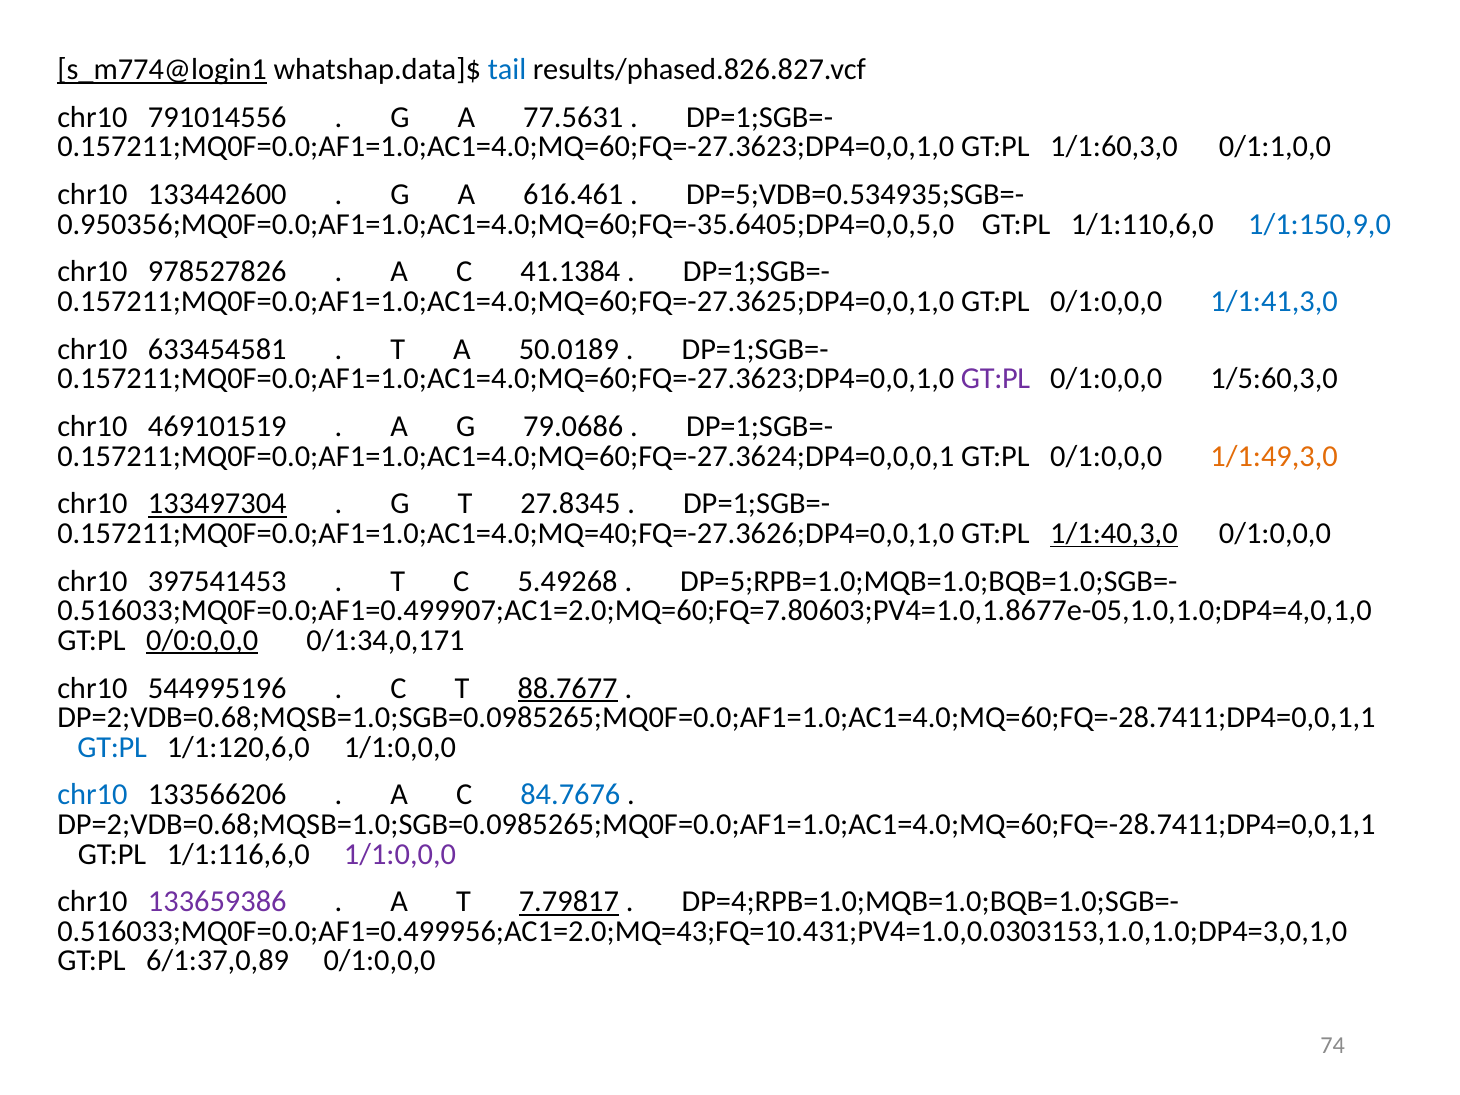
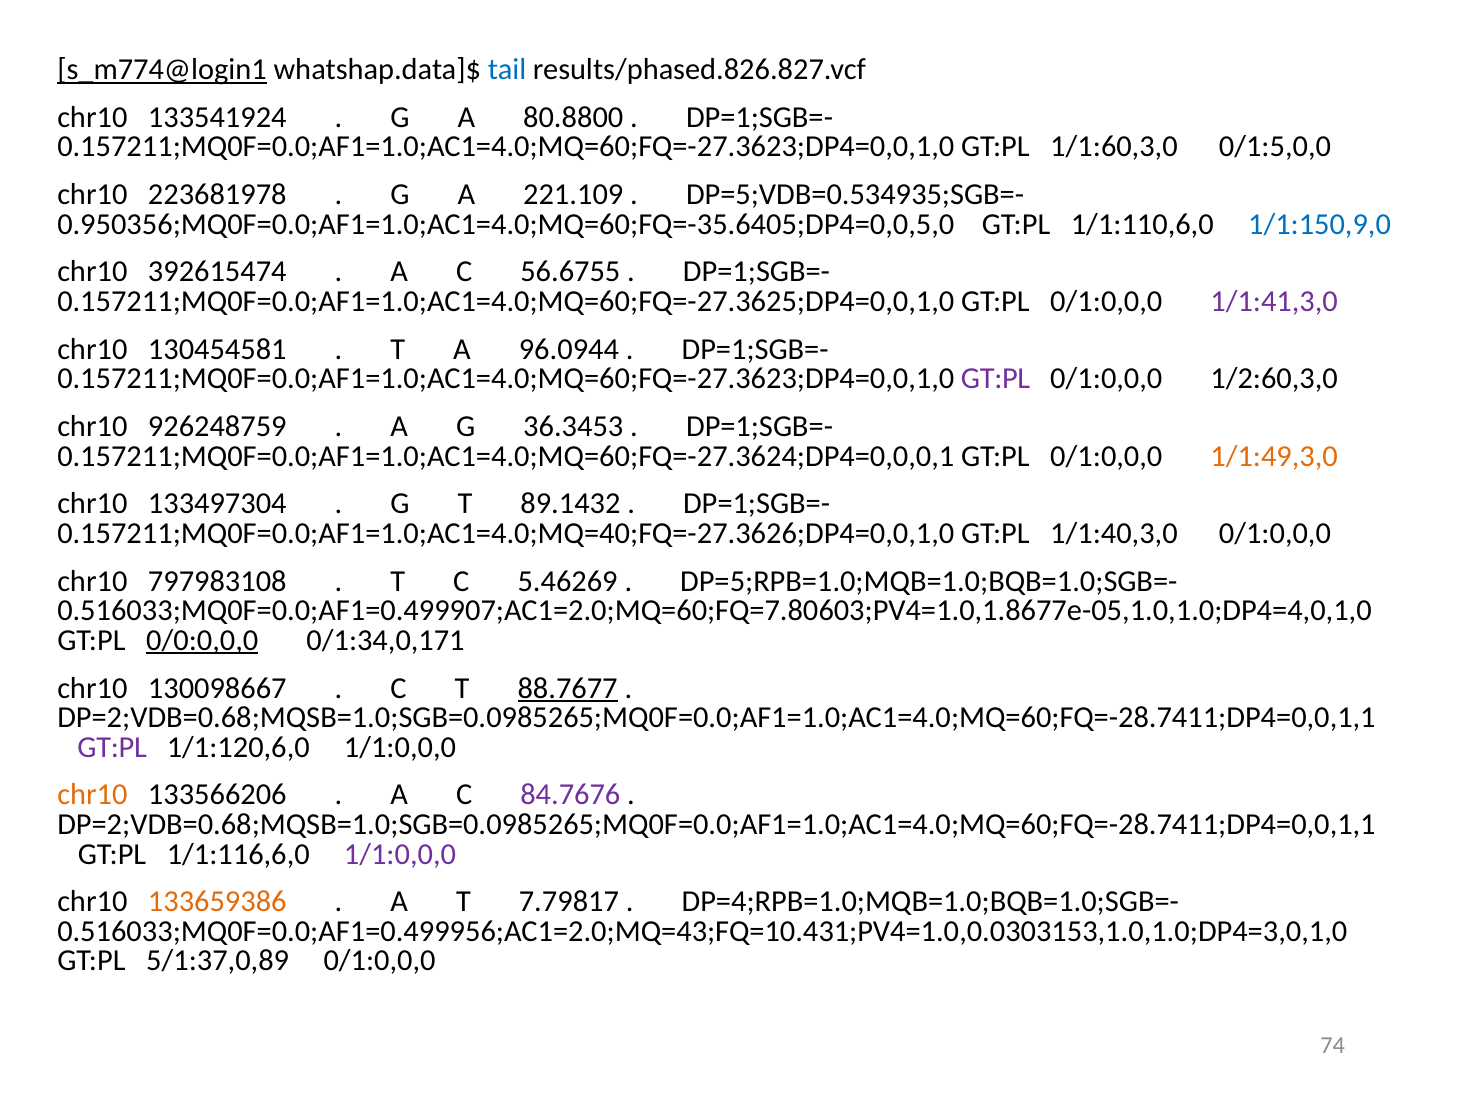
791014556: 791014556 -> 133541924 (217, 117)
77.5631: 77.5631 -> 80.8800 (573, 117)
0/1:1,0,0: 0/1:1,0,0 -> 0/1:5,0,0 (1275, 147)
133442600: 133442600 -> 223681978 (217, 195)
616.461: 616.461 -> 221.109 (573, 195)
978527826: 978527826 -> 392615474 (217, 272)
41.1384: 41.1384 -> 56.6755 (570, 272)
1/1:41,3,0 colour: blue -> purple (1274, 302)
633454581: 633454581 -> 130454581 (217, 349)
50.0189: 50.0189 -> 96.0944 (569, 349)
1/5:60,3,0: 1/5:60,3,0 -> 1/2:60,3,0 (1274, 379)
469101519: 469101519 -> 926248759 (217, 427)
79.0686: 79.0686 -> 36.3453 (573, 427)
133497304 underline: present -> none (217, 504)
27.8345: 27.8345 -> 89.1432 (570, 504)
1/1:40,3,0 underline: present -> none (1114, 533)
397541453: 397541453 -> 797983108 (217, 581)
5.49268: 5.49268 -> 5.46269 (568, 581)
544995196: 544995196 -> 130098667 (217, 688)
GT:PL colour: blue -> purple (112, 747)
chr10 colour: blue -> orange (92, 795)
84.7676 colour: blue -> purple (570, 795)
133659386 colour: purple -> orange (217, 902)
7.79817 underline: present -> none (569, 902)
6/1:37,0,89: 6/1:37,0,89 -> 5/1:37,0,89 (218, 961)
